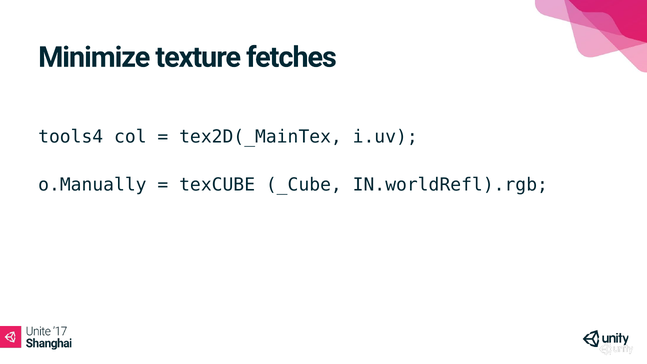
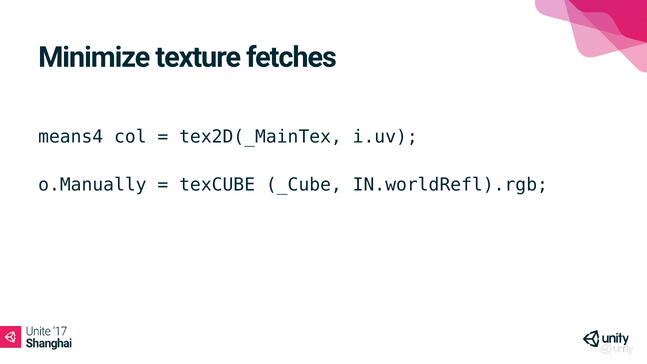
tools4: tools4 -> means4 (71, 137)
